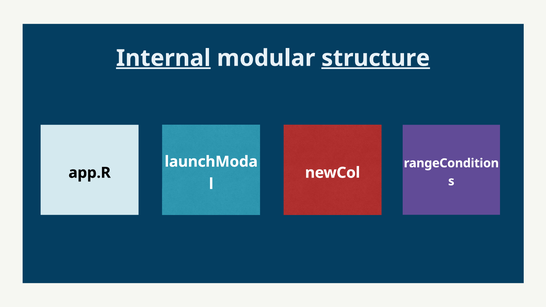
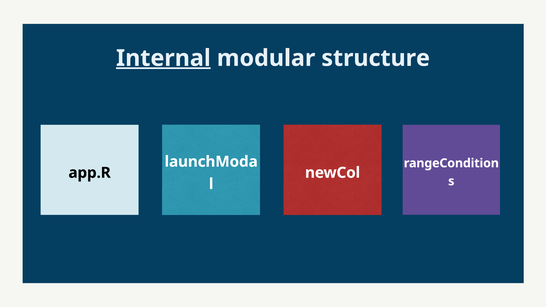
structure underline: present -> none (376, 58)
